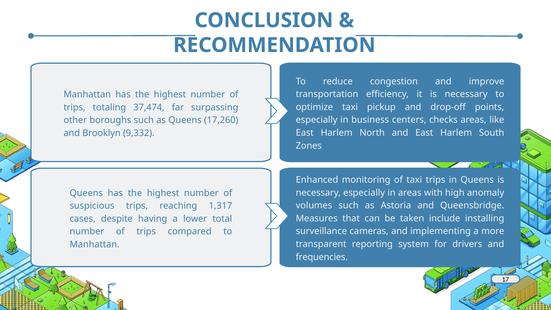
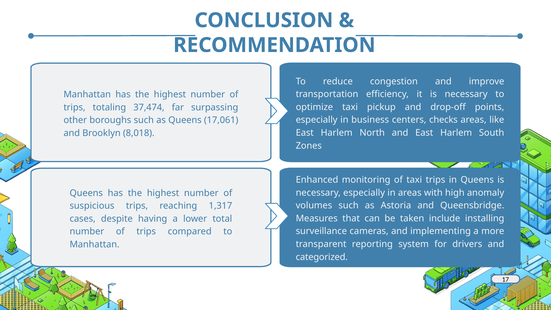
17,260: 17,260 -> 17,061 (221, 120)
9,332: 9,332 -> 8,018 (139, 133)
frequencies: frequencies -> categorized (322, 257)
